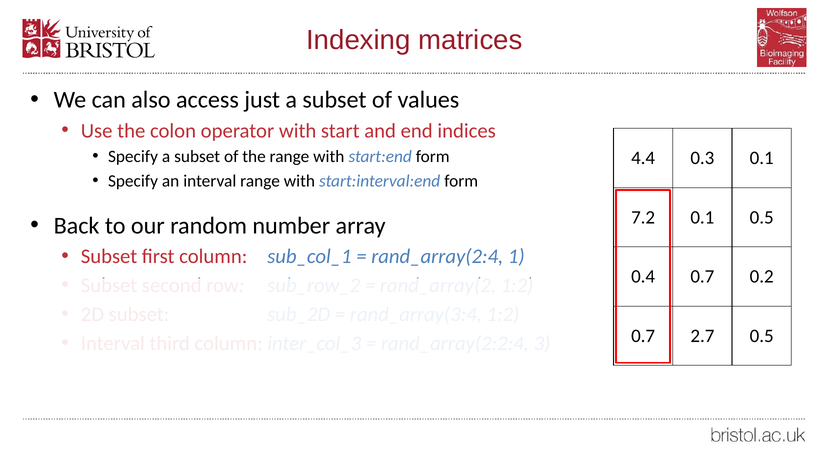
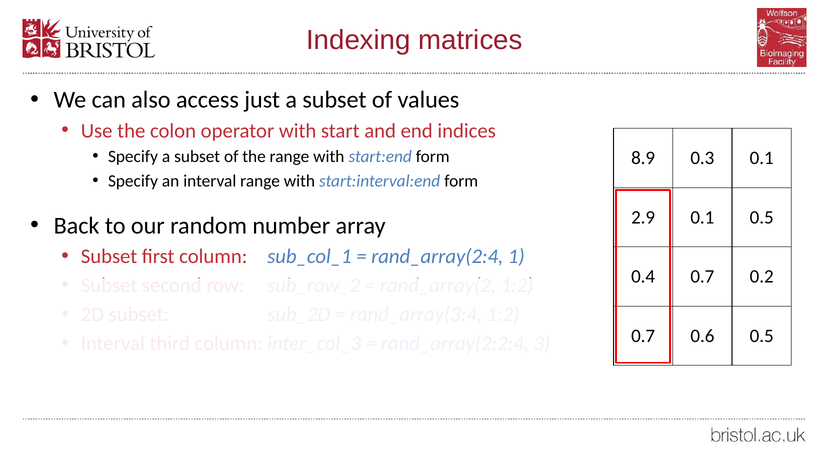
4.4: 4.4 -> 8.9 (643, 158)
7.2: 7.2 -> 2.9 (643, 218)
2.7: 2.7 -> 0.6 (702, 336)
